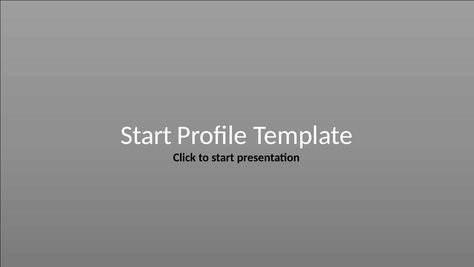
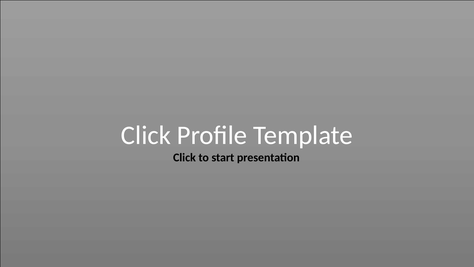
Start: Start -> Click (146, 135)
